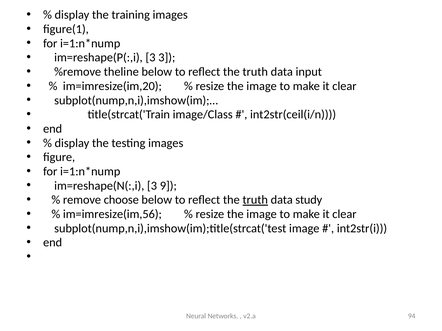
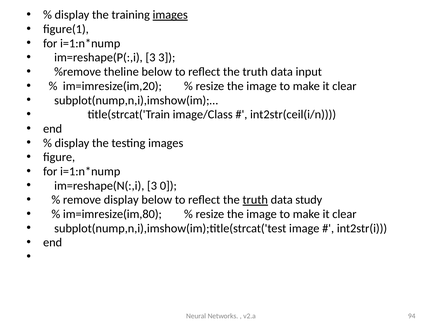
images underline: none -> present (170, 15)
9: 9 -> 0 (168, 186)
remove choose: choose -> display (121, 200)
im=imresize(im,56: im=imresize(im,56 -> im=imresize(im,80 (112, 214)
